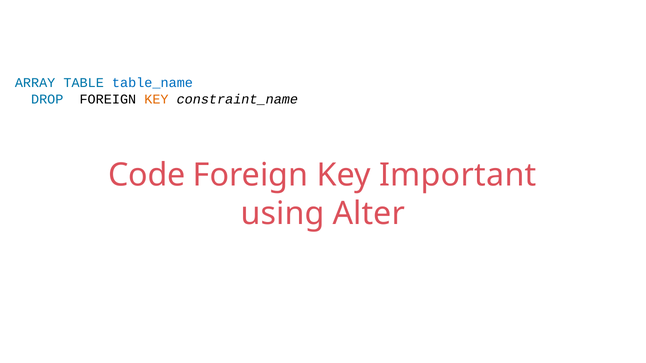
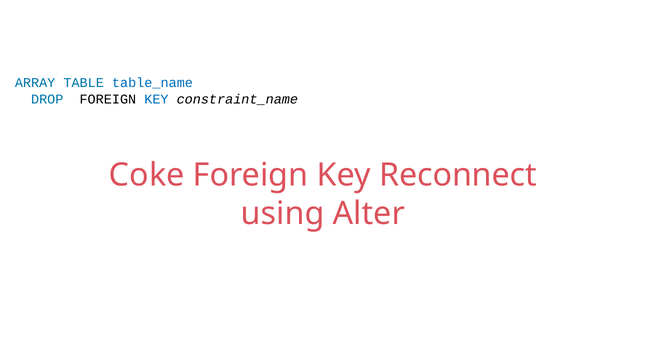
KEY colour: orange -> blue (156, 99)
Code: Code -> Coke (147, 175)
Important: Important -> Reconnect (458, 175)
